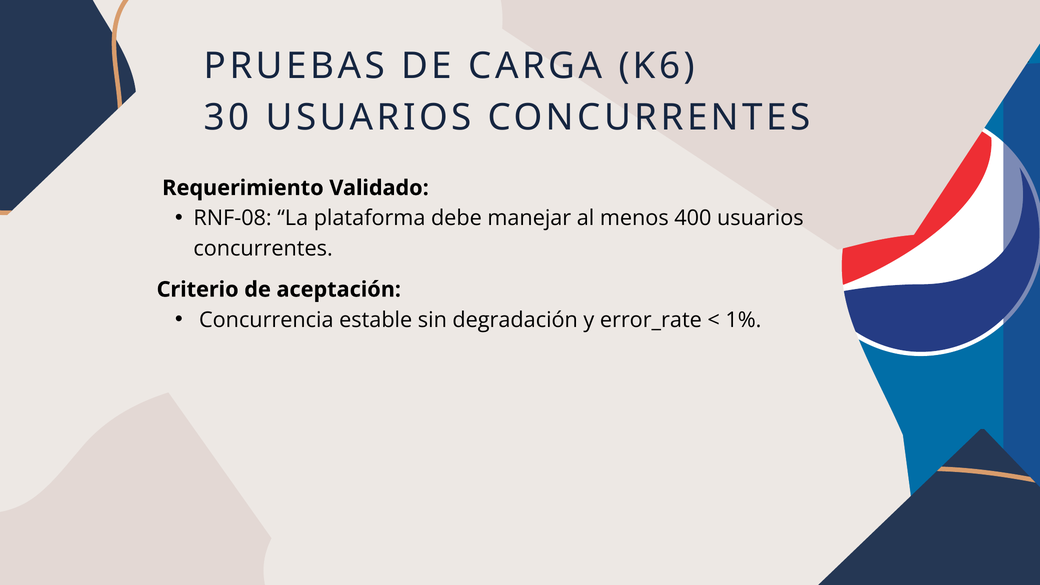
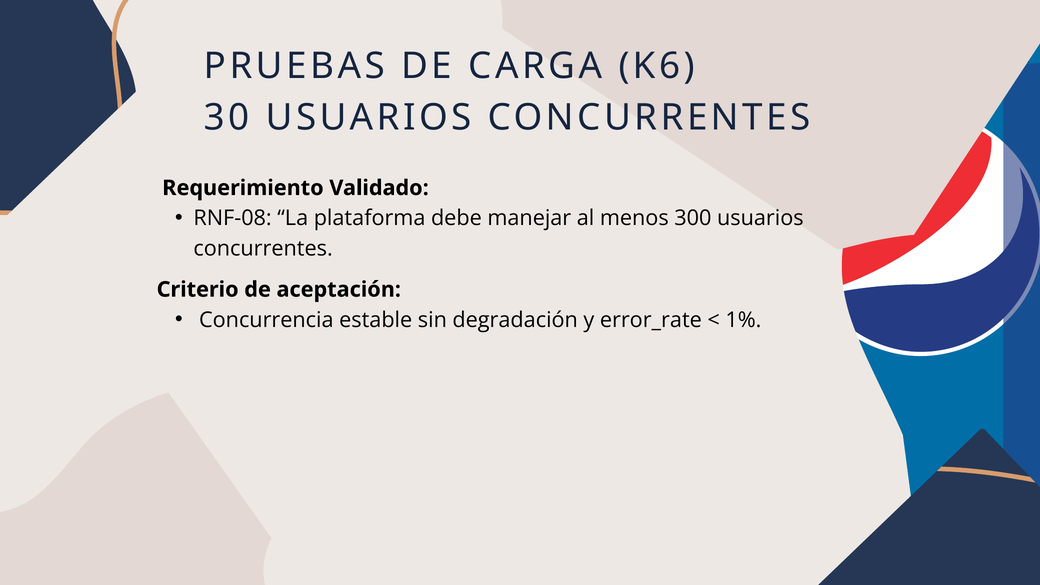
400: 400 -> 300 (693, 218)
